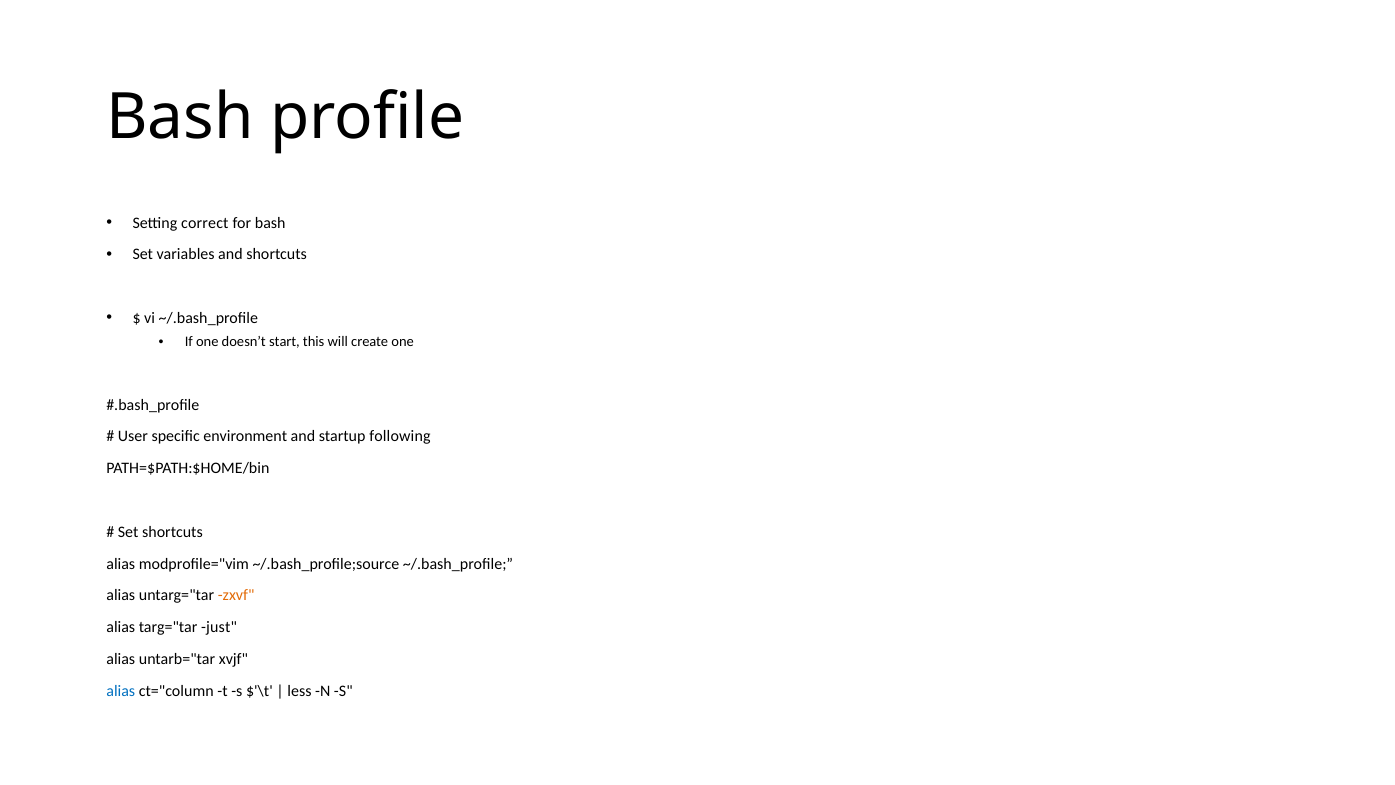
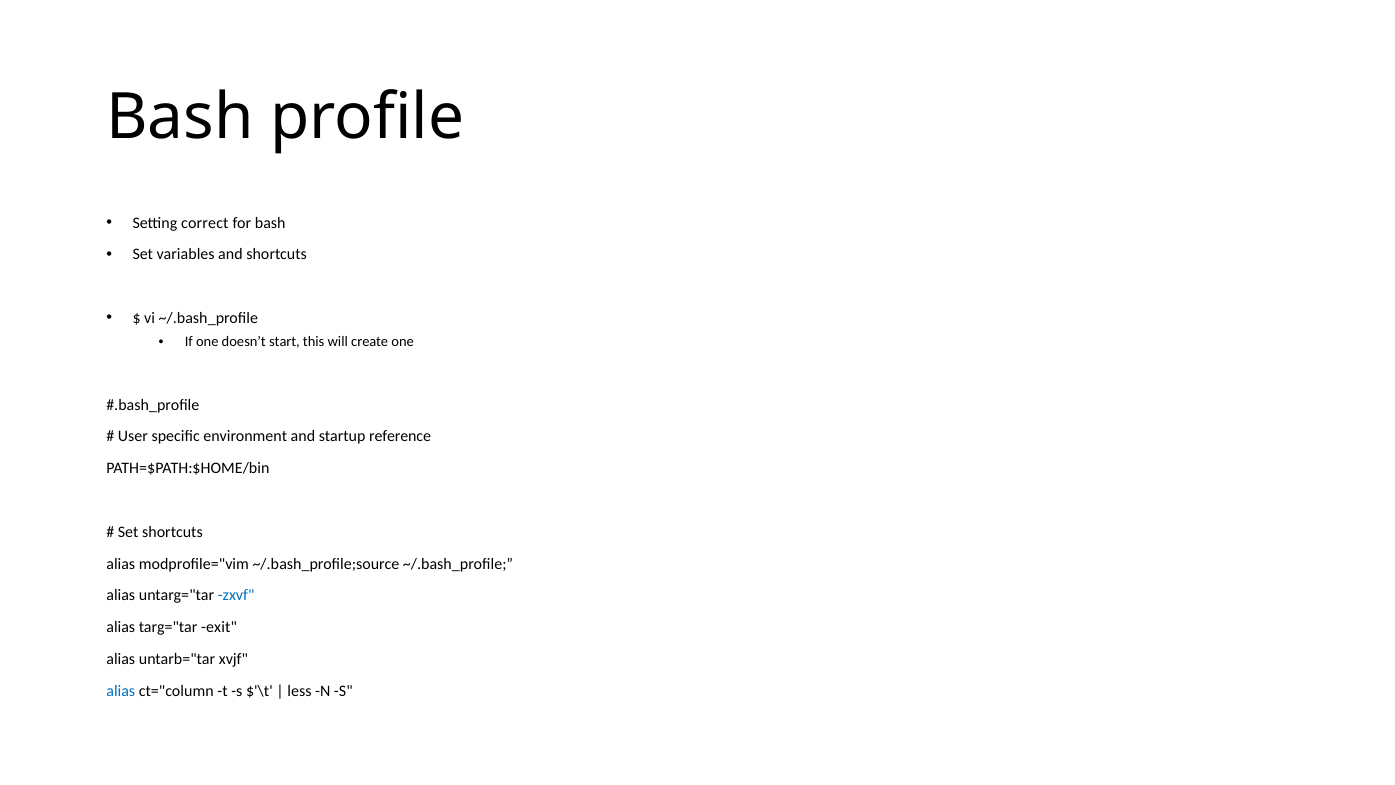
following: following -> reference (400, 436)
zxvf colour: orange -> blue (236, 595)
just: just -> exit (219, 627)
